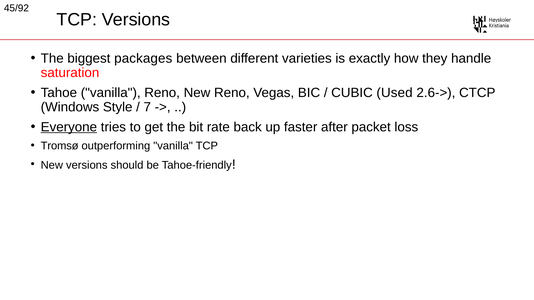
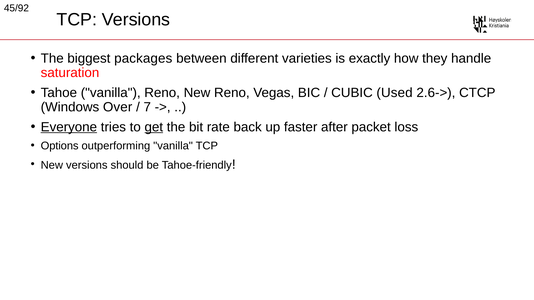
Style: Style -> Over (118, 107)
get underline: none -> present (154, 127)
Tromsø: Tromsø -> Options (60, 146)
